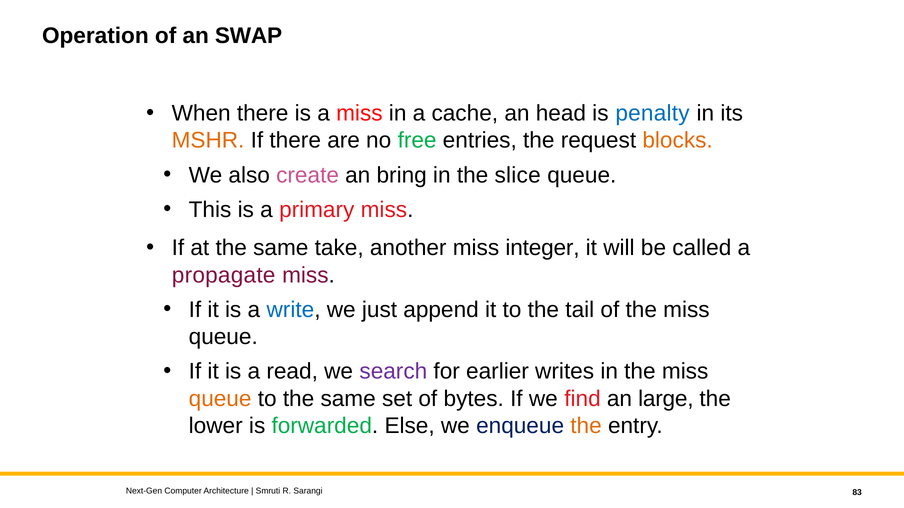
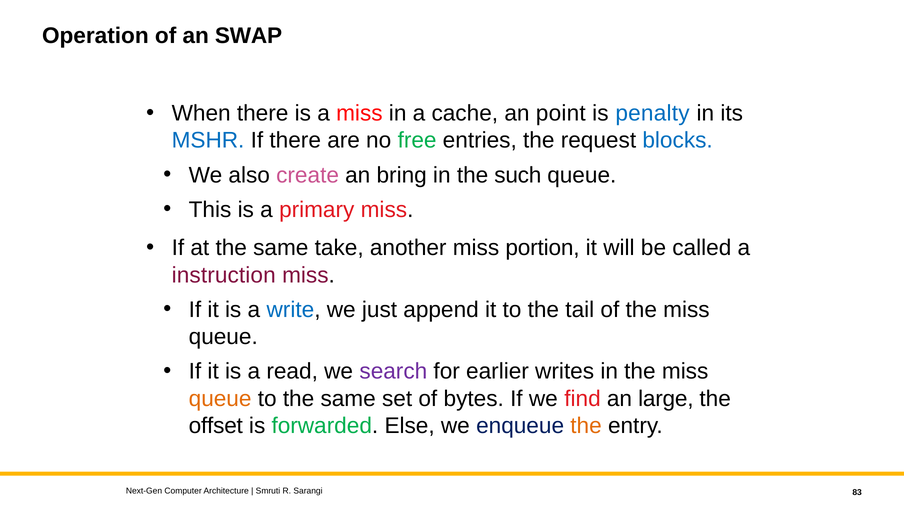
head: head -> point (561, 113)
MSHR colour: orange -> blue (208, 141)
blocks colour: orange -> blue (678, 141)
slice: slice -> such (518, 175)
integer: integer -> portion (543, 248)
propagate: propagate -> instruction (224, 275)
lower: lower -> offset (216, 426)
